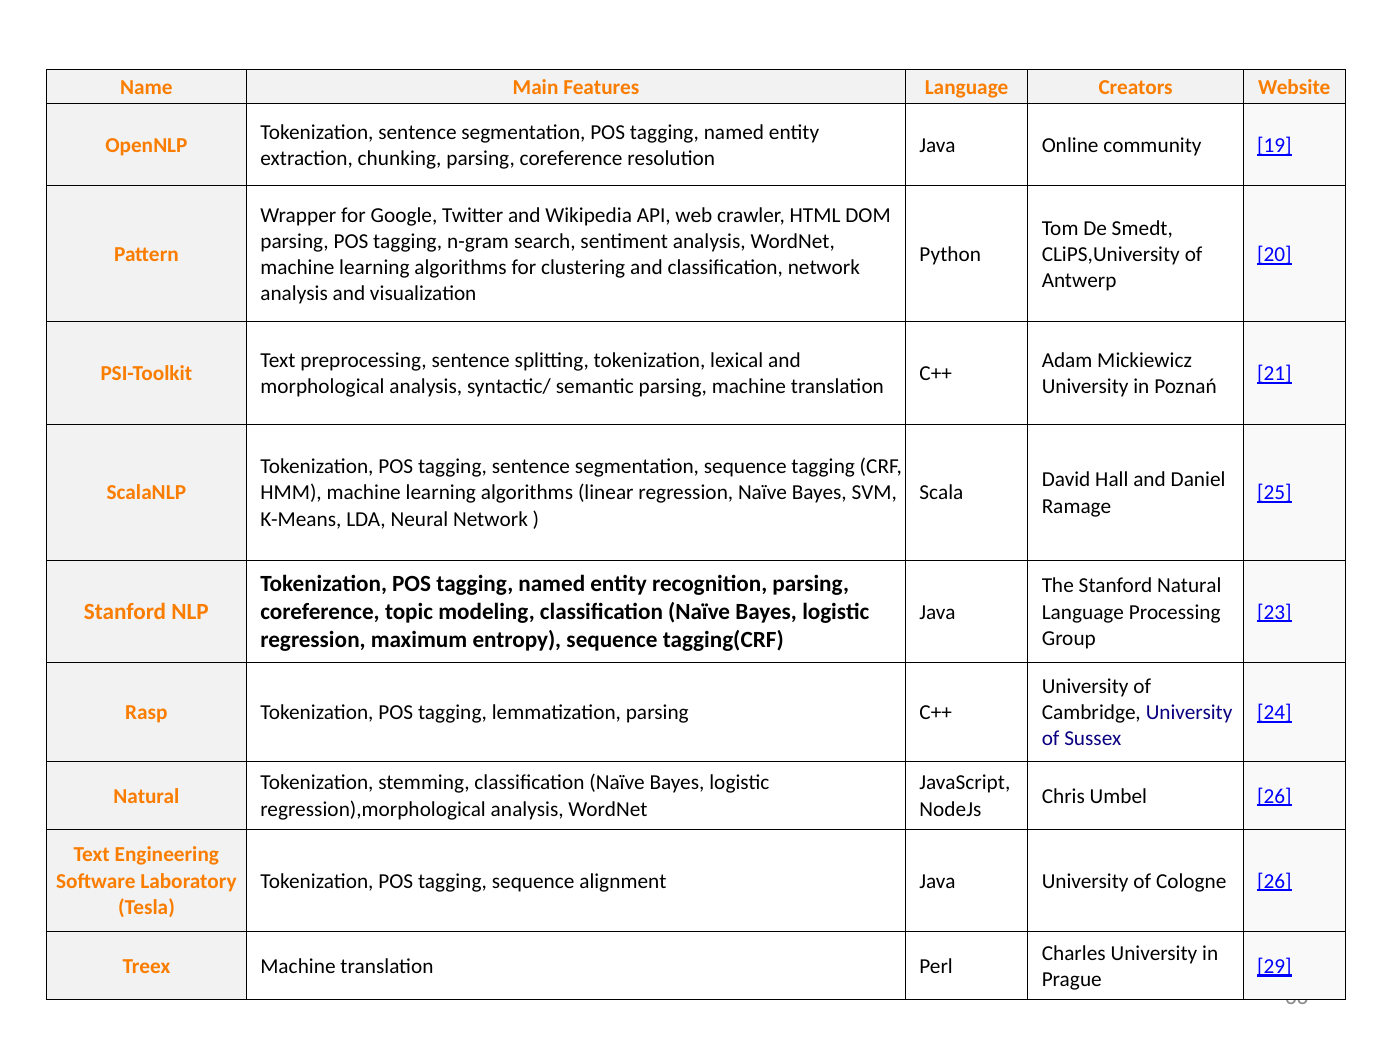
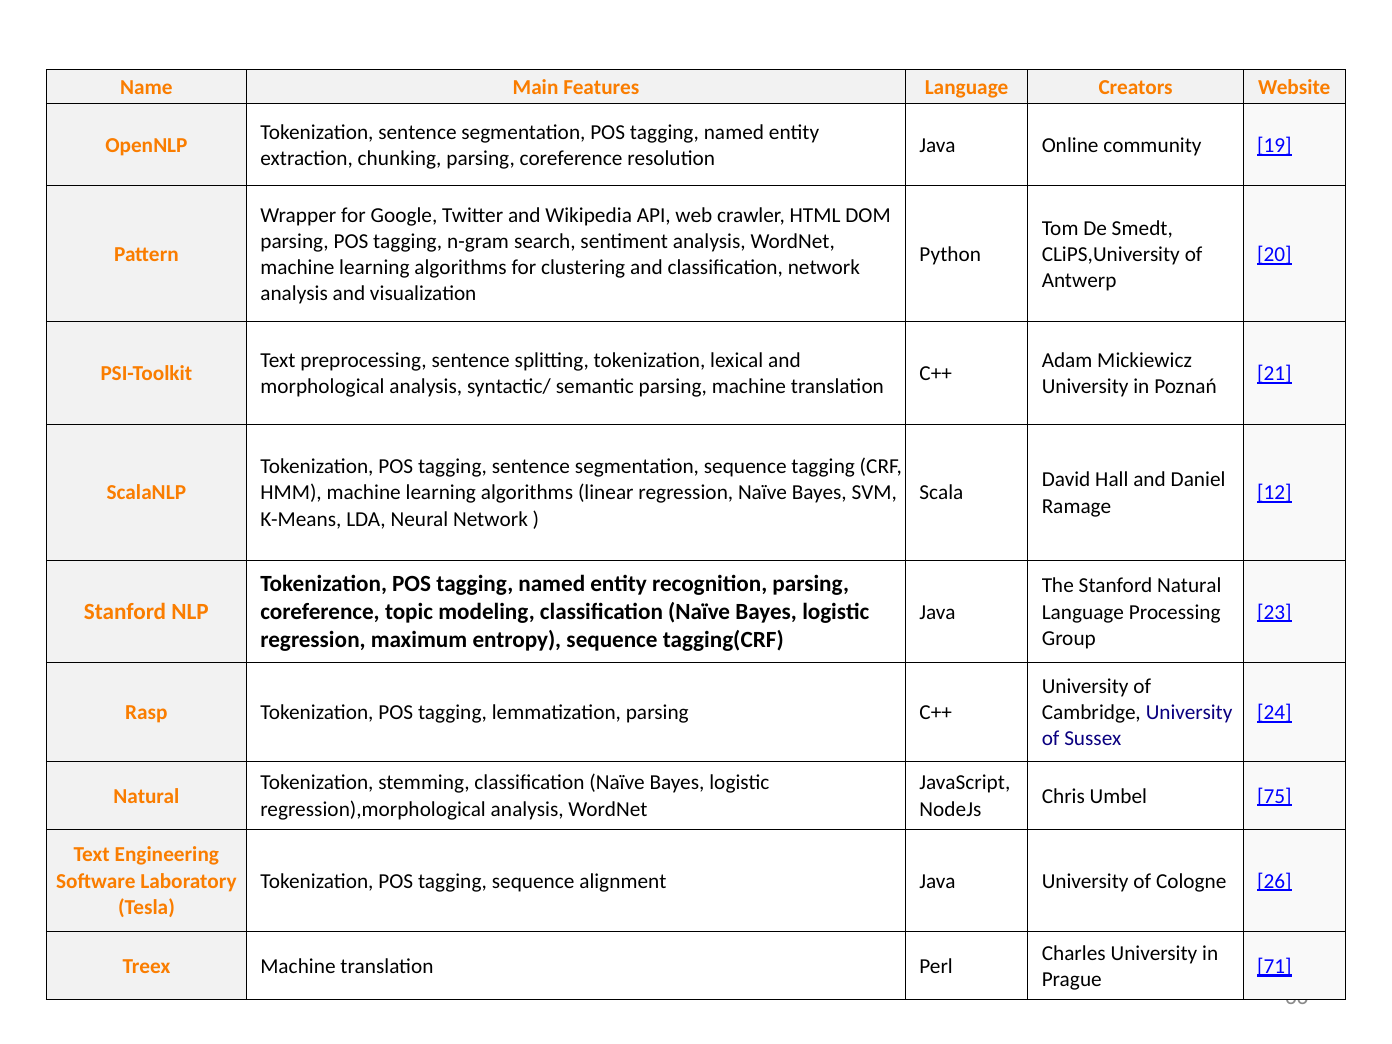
25: 25 -> 12 (1274, 493)
Umbel 26: 26 -> 75 (1274, 796)
29: 29 -> 71 (1274, 966)
